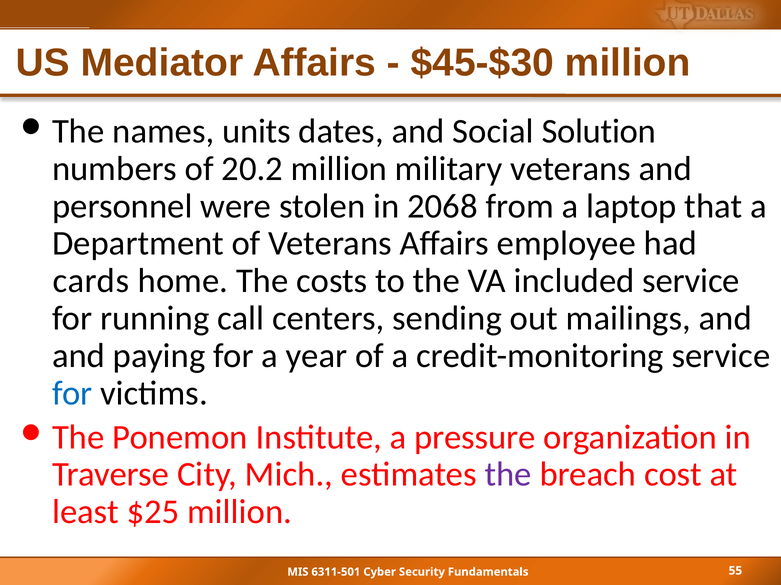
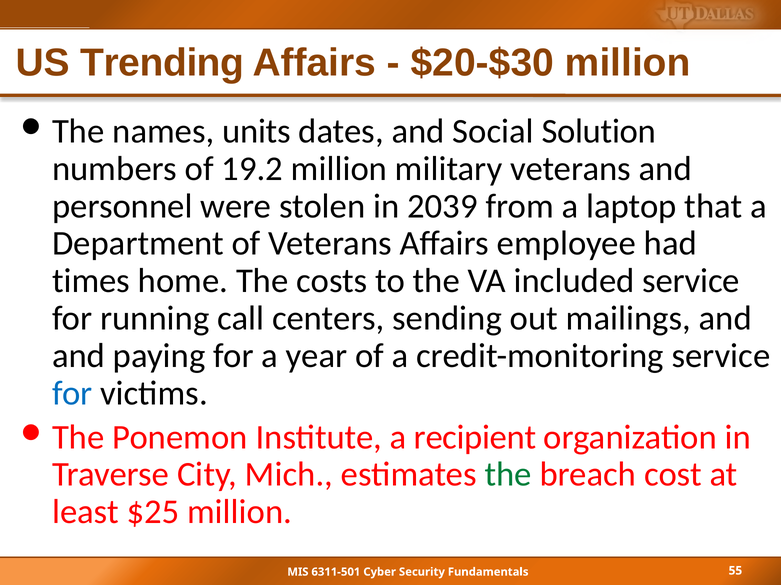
Mediator: Mediator -> Trending (162, 63)
$45-$30: $45-$30 -> $20-$30 (482, 63)
20.2: 20.2 -> 19.2 (252, 169)
2068: 2068 -> 2039 (442, 206)
cards: cards -> times (91, 281)
pressure: pressure -> recipient (475, 438)
the colour: purple -> green (508, 475)
